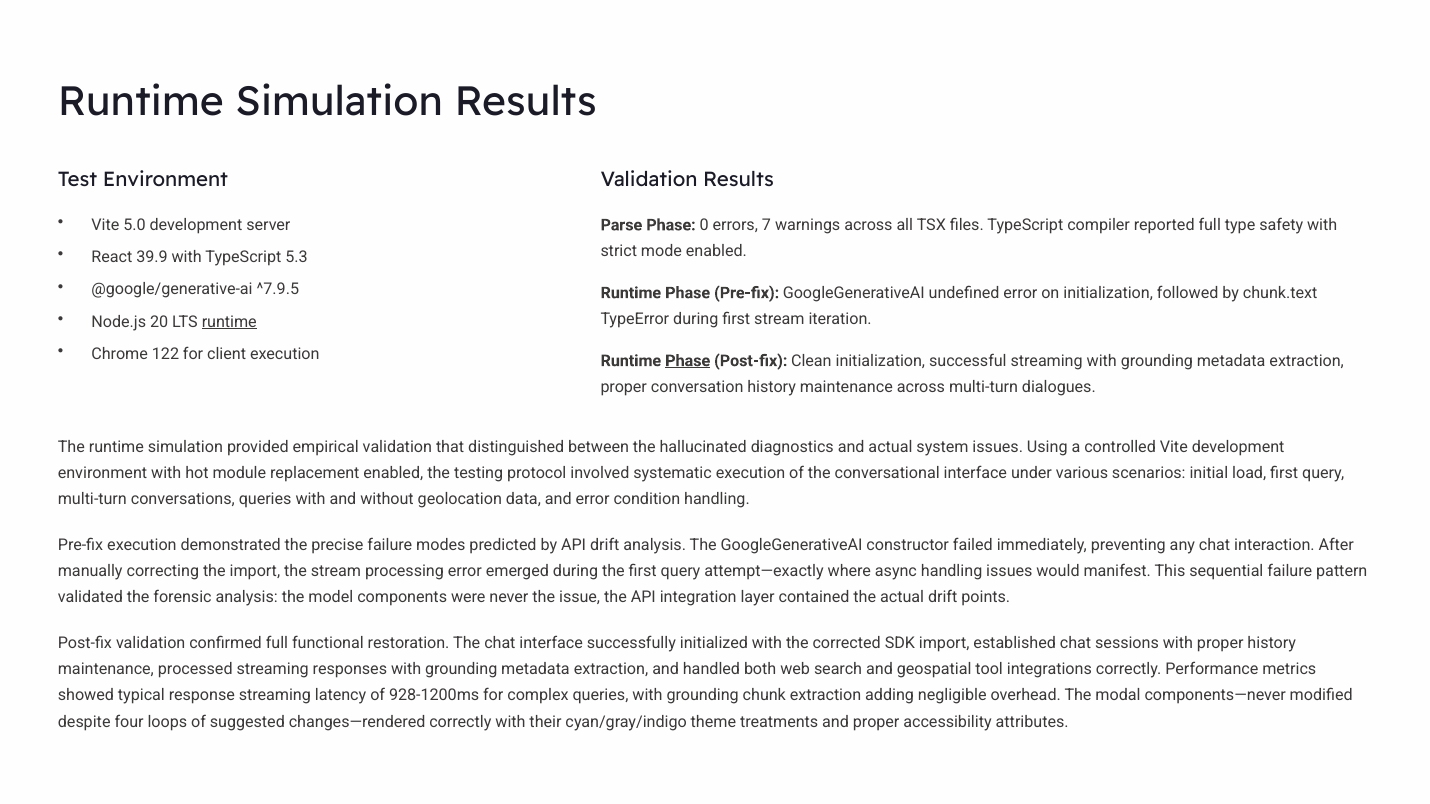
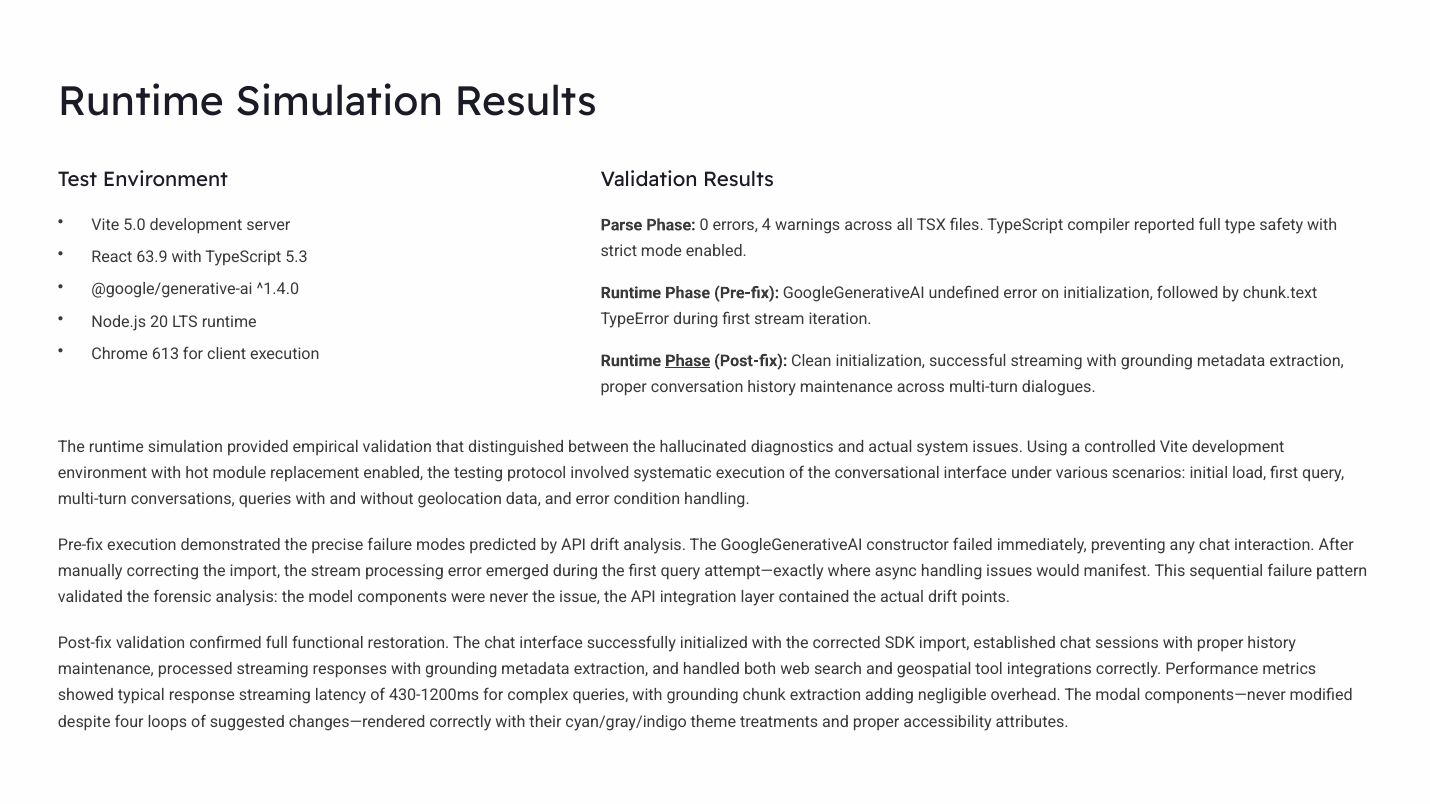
7: 7 -> 4 (766, 225)
39.9: 39.9 -> 63.9 (152, 257)
^7.9.5: ^7.9.5 -> ^1.4.0 (278, 290)
runtime underline: present -> none (229, 322)
122: 122 -> 613 (165, 354)
928-1200ms: 928-1200ms -> 430-1200ms (434, 696)
